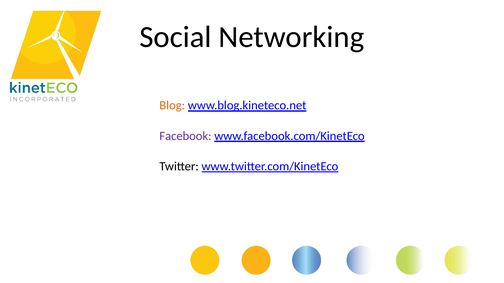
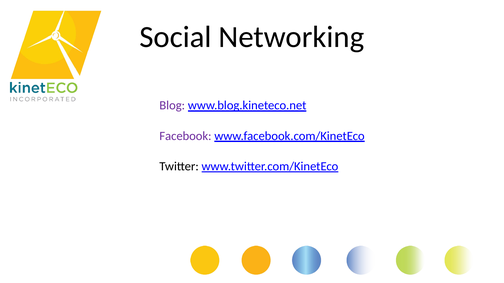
Blog colour: orange -> purple (172, 106)
